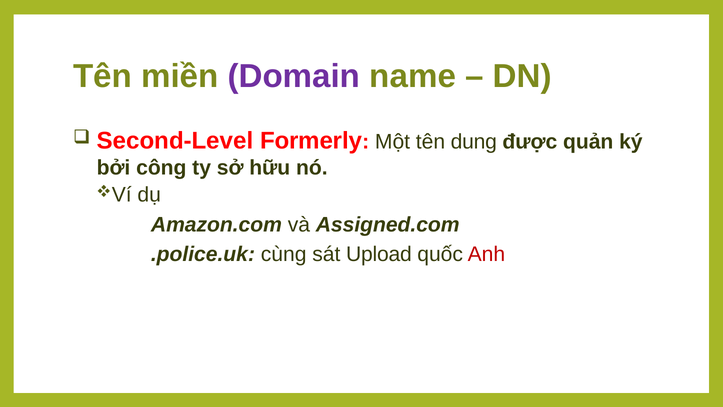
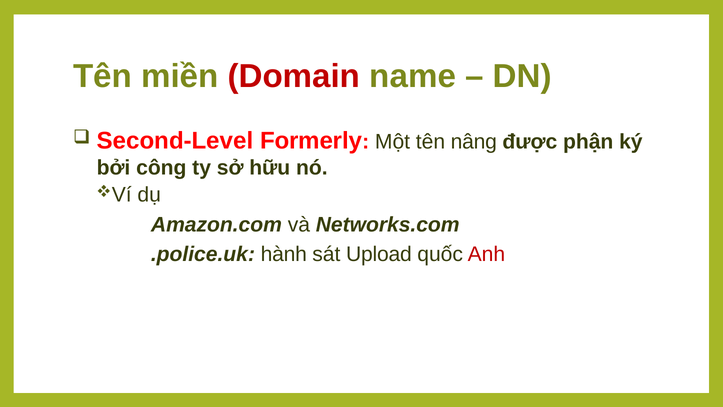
Domain colour: purple -> red (294, 76)
dung: dung -> nâng (474, 142)
quản: quản -> phận (588, 142)
Assigned.com: Assigned.com -> Networks.com (388, 224)
cùng: cùng -> hành (284, 254)
